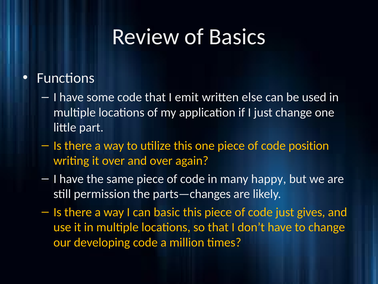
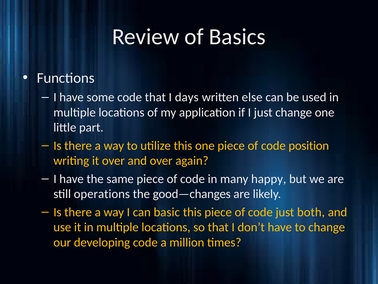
emit: emit -> days (187, 97)
permission: permission -> operations (102, 194)
parts—changes: parts—changes -> good—changes (192, 194)
gives: gives -> both (311, 212)
